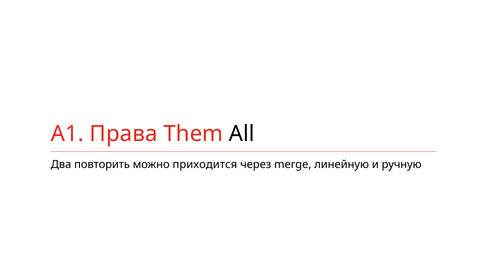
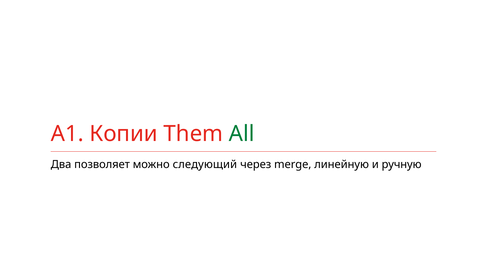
Права: Права -> Копии (124, 134)
All colour: black -> green (242, 134)
повторить: повторить -> позволяет (102, 165)
приходится: приходится -> следующий (205, 165)
